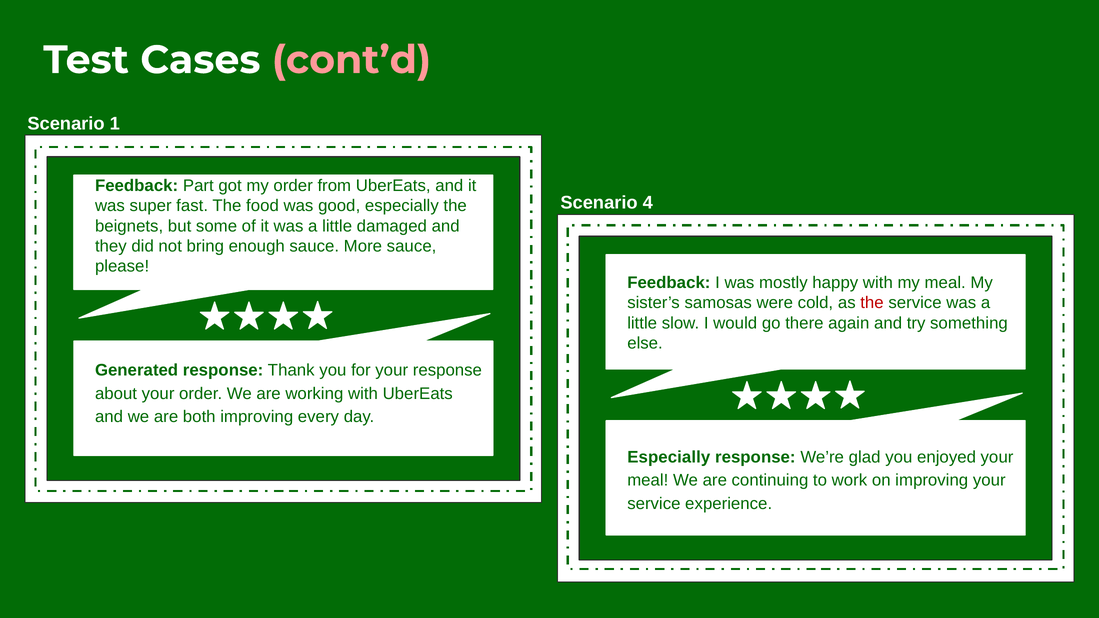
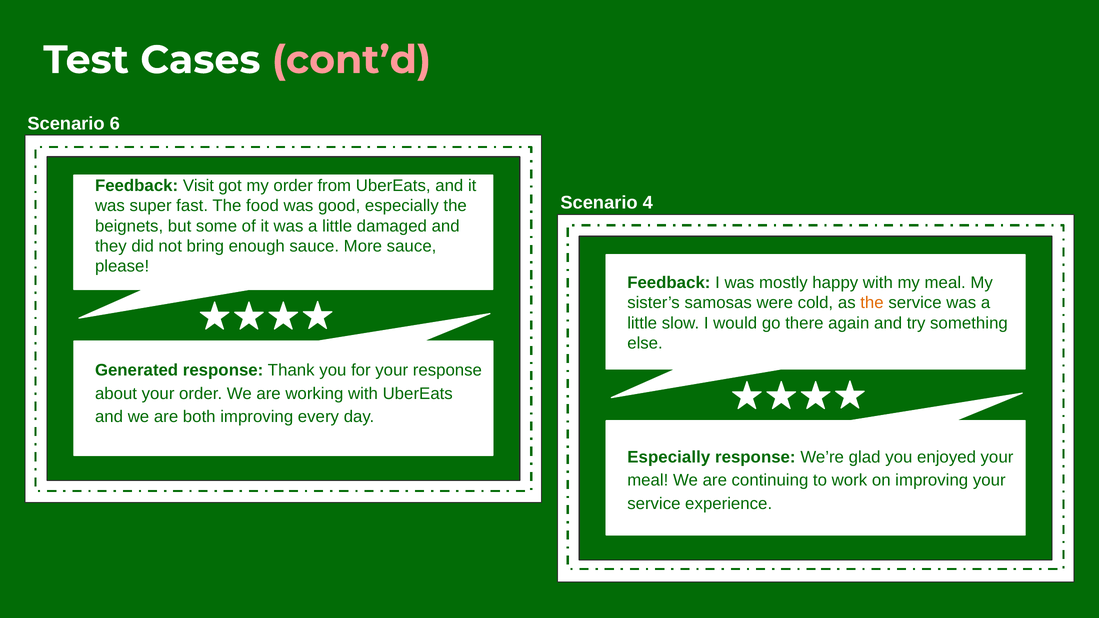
1: 1 -> 6 (115, 124)
Part: Part -> Visit (198, 186)
the colour: red -> orange (872, 303)
